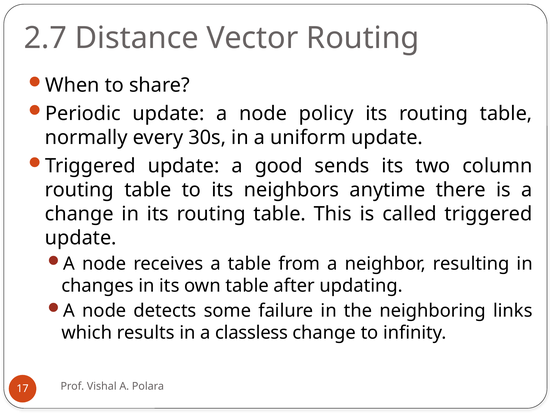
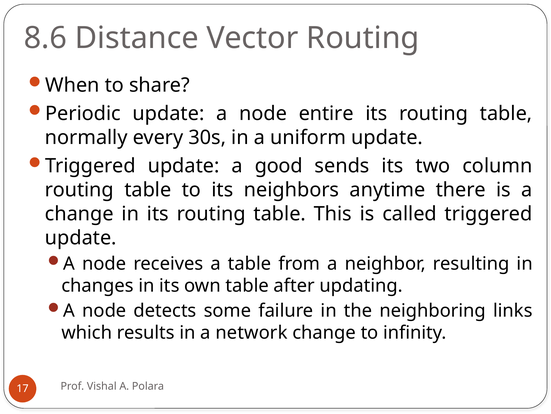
2.7: 2.7 -> 8.6 (45, 38)
policy: policy -> entire (326, 113)
classless: classless -> network (251, 332)
